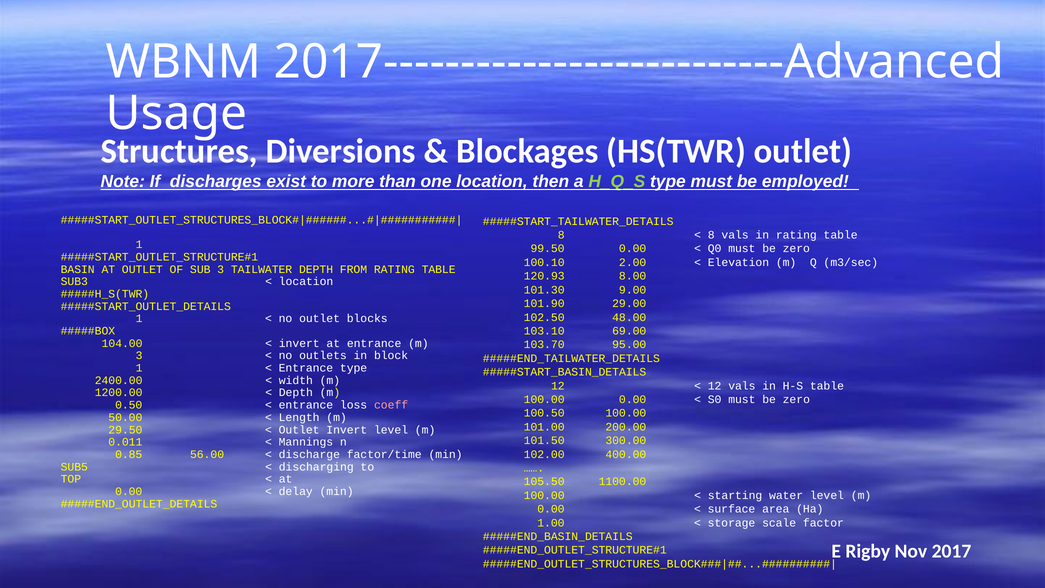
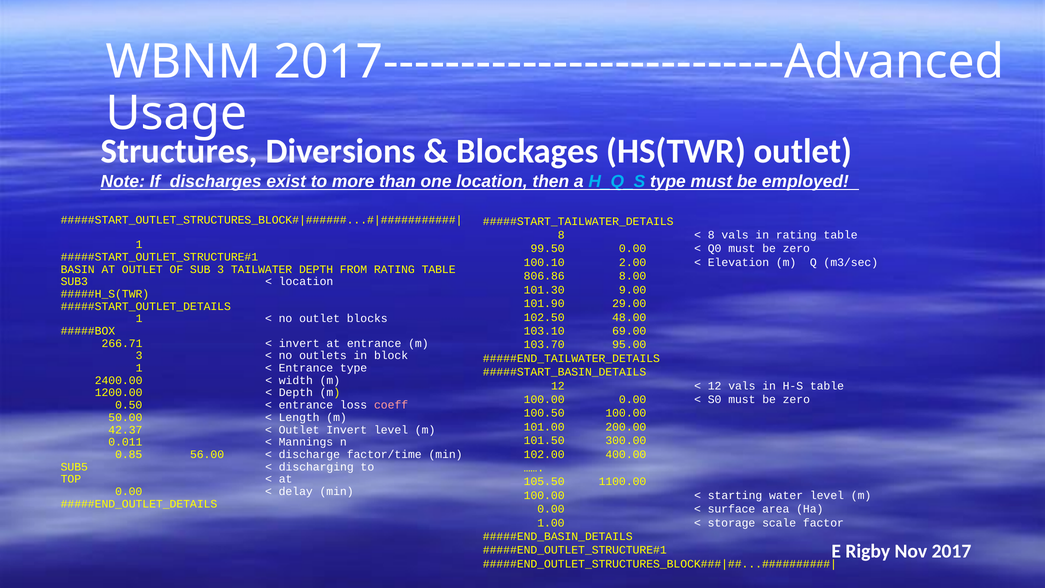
H_Q_S colour: light green -> light blue (617, 182)
120.93: 120.93 -> 806.86 (544, 276)
104.00: 104.00 -> 266.71 (122, 343)
29.50: 29.50 -> 42.37 (125, 430)
